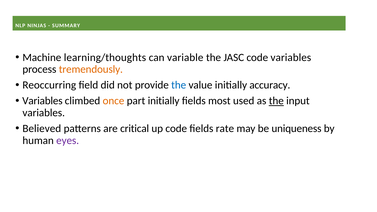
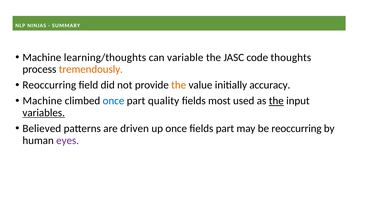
code variables: variables -> thoughts (291, 57)
the colour: blue -> orange (179, 85)
Variables: Variables -> Machine (42, 101)
once colour: orange -> blue (113, 101)
part initially: initially -> quality (164, 101)
variables underline: none -> present (44, 113)
critical: critical -> driven (135, 129)
up code: code -> once (176, 129)
fields rate: rate -> part (225, 129)
be uniqueness: uniqueness -> reoccurring (296, 129)
